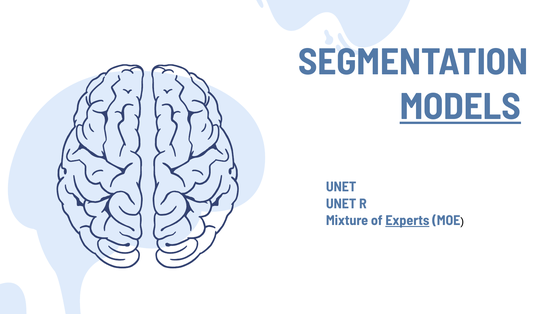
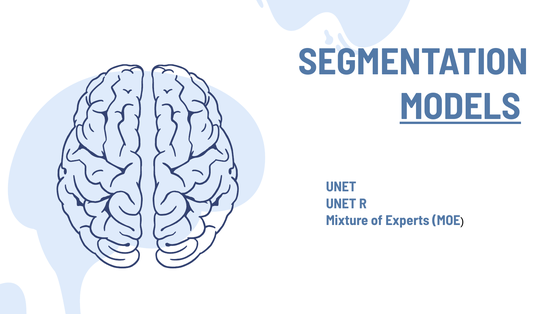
Experts underline: present -> none (407, 221)
